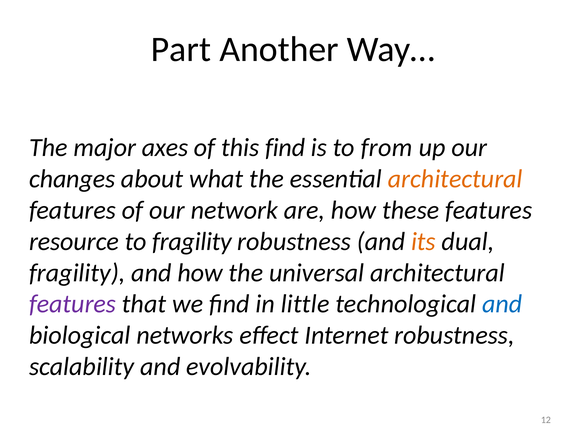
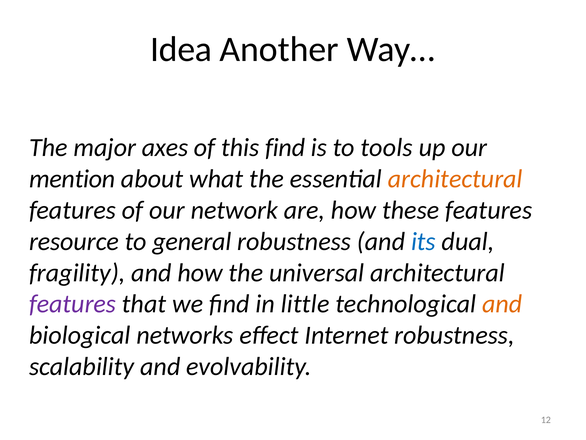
Part: Part -> Idea (181, 49)
from: from -> tools (387, 147)
changes: changes -> mention (72, 179)
to fragility: fragility -> general (192, 241)
its colour: orange -> blue (423, 241)
and colour: blue -> orange (502, 304)
